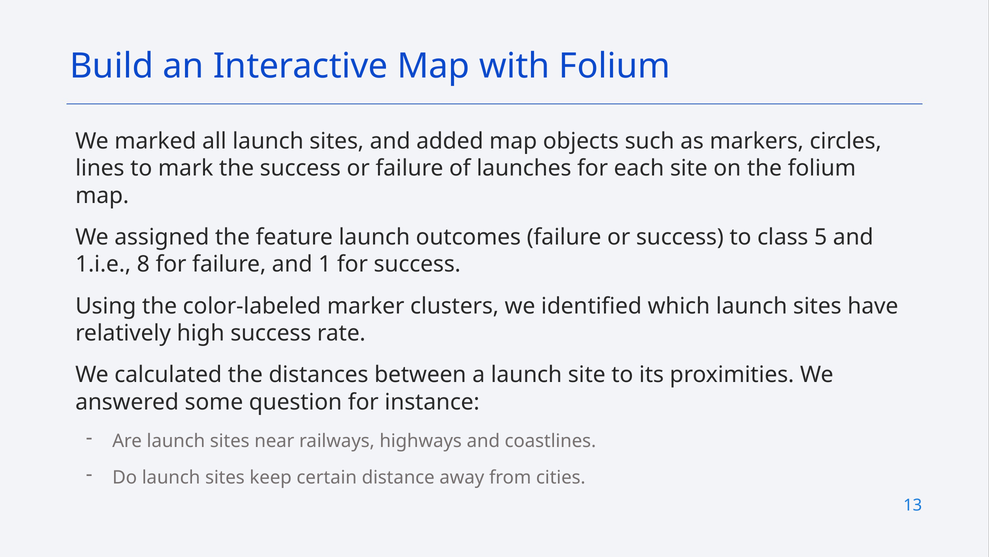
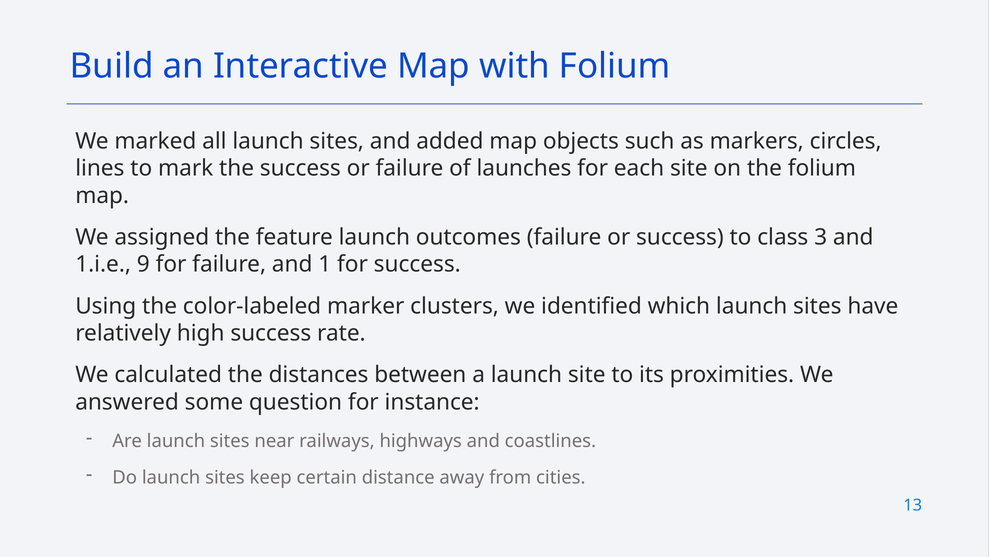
5: 5 -> 3 (821, 237)
8: 8 -> 9 (143, 264)
